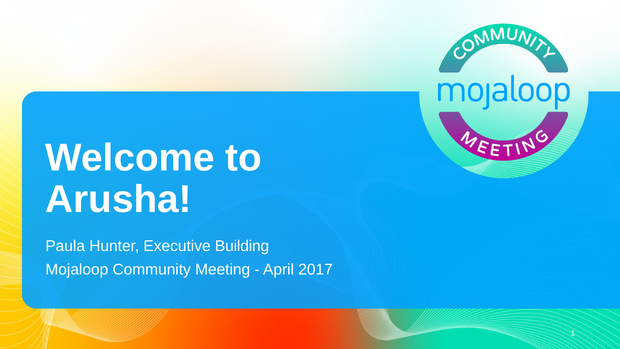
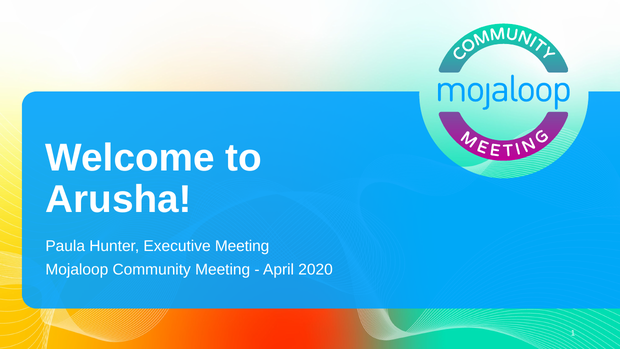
Executive Building: Building -> Meeting (242, 246)
2017: 2017 -> 2020 (316, 269)
